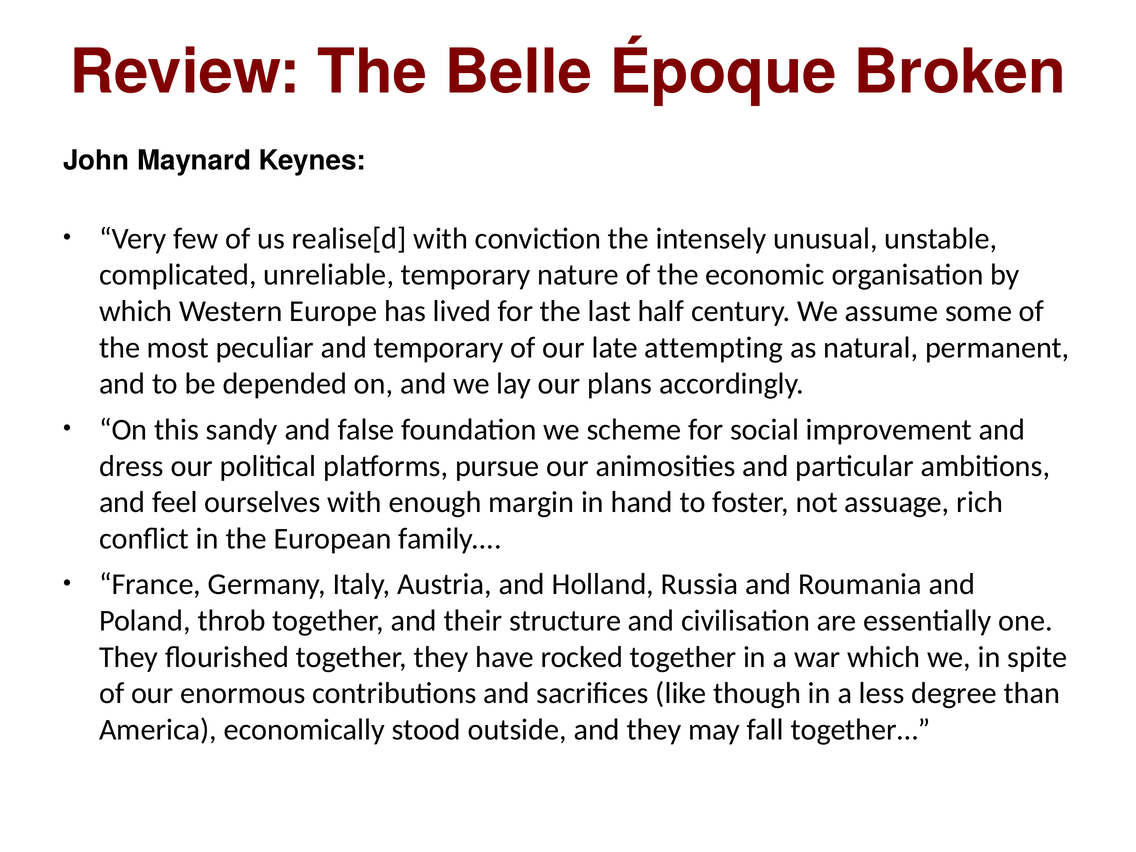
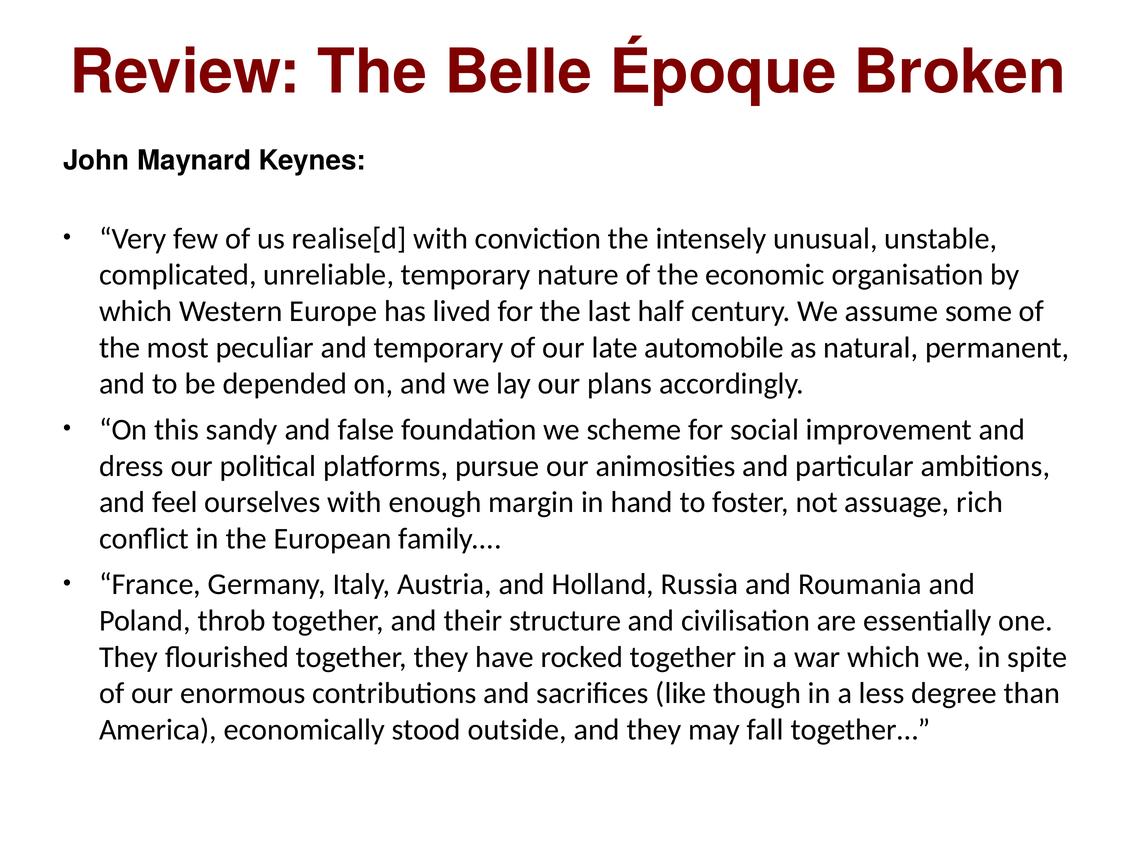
attempting: attempting -> automobile (714, 348)
